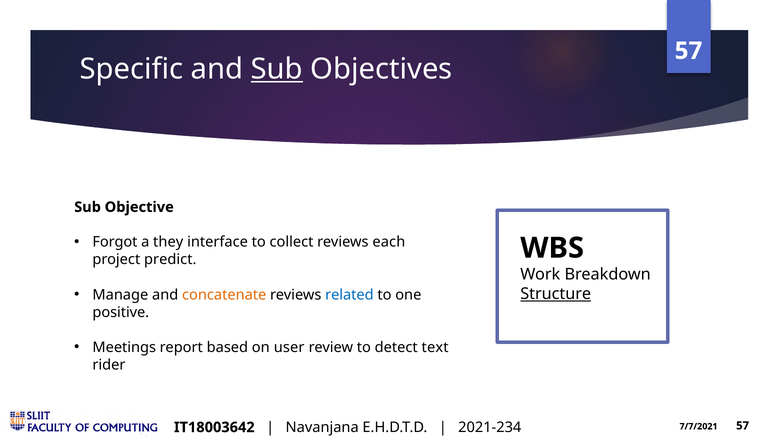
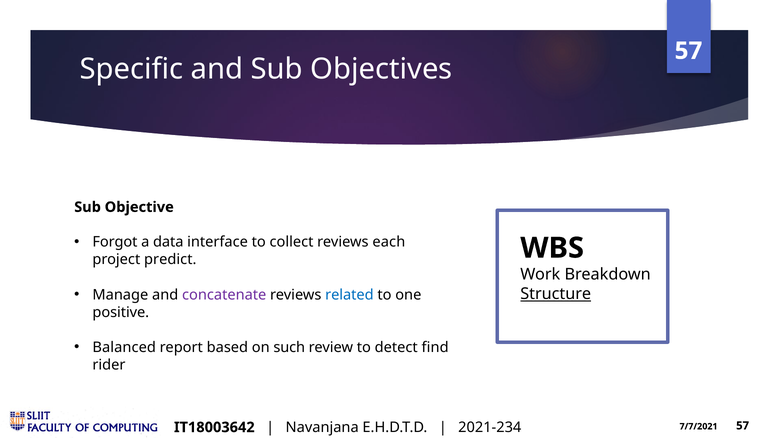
Sub underline: present -> none (277, 69)
they: they -> data (168, 242)
concatenate colour: orange -> purple (224, 295)
Meetings: Meetings -> Balanced (124, 347)
user: user -> such (289, 347)
text: text -> find (435, 347)
